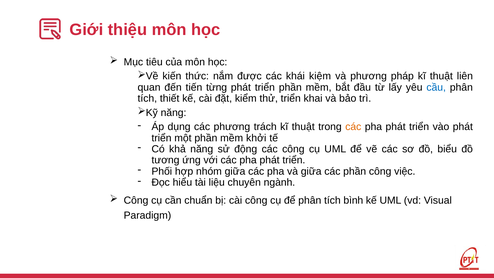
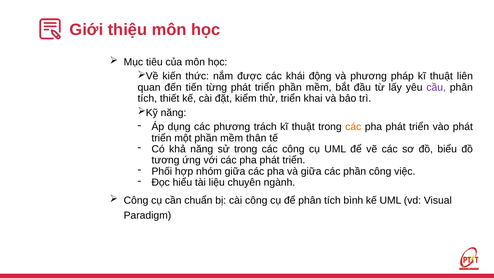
kiệm: kiệm -> động (320, 76)
cầu colour: blue -> purple (436, 87)
khởi: khởi -> thân (256, 138)
sử động: động -> trong (246, 149)
